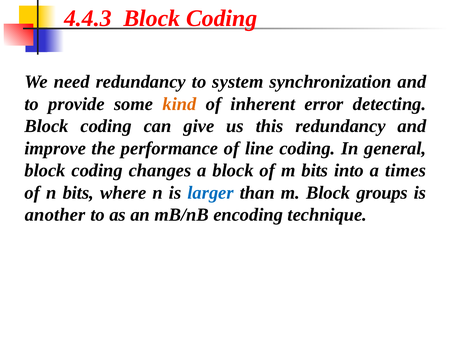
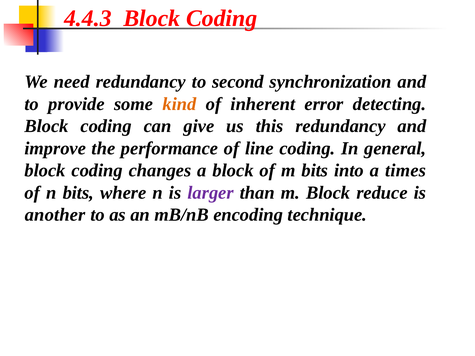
system: system -> second (238, 82)
larger colour: blue -> purple (211, 193)
groups: groups -> reduce (382, 193)
